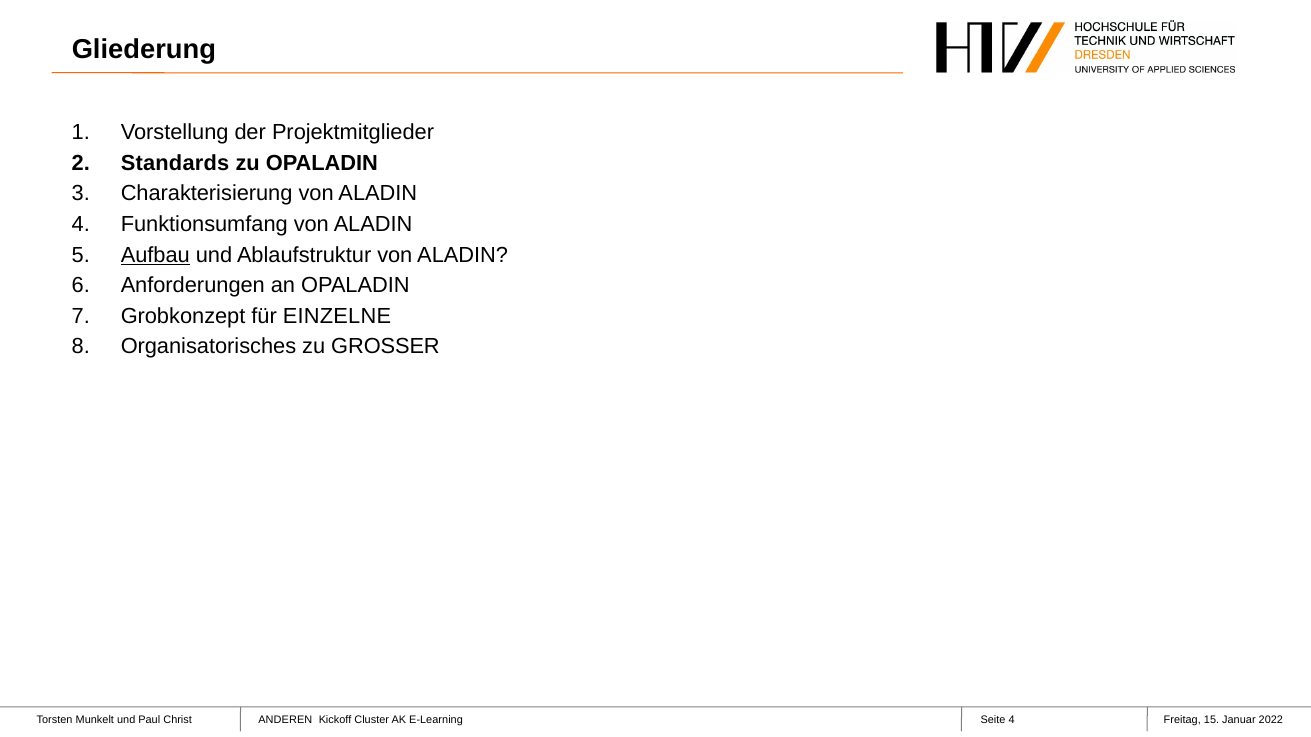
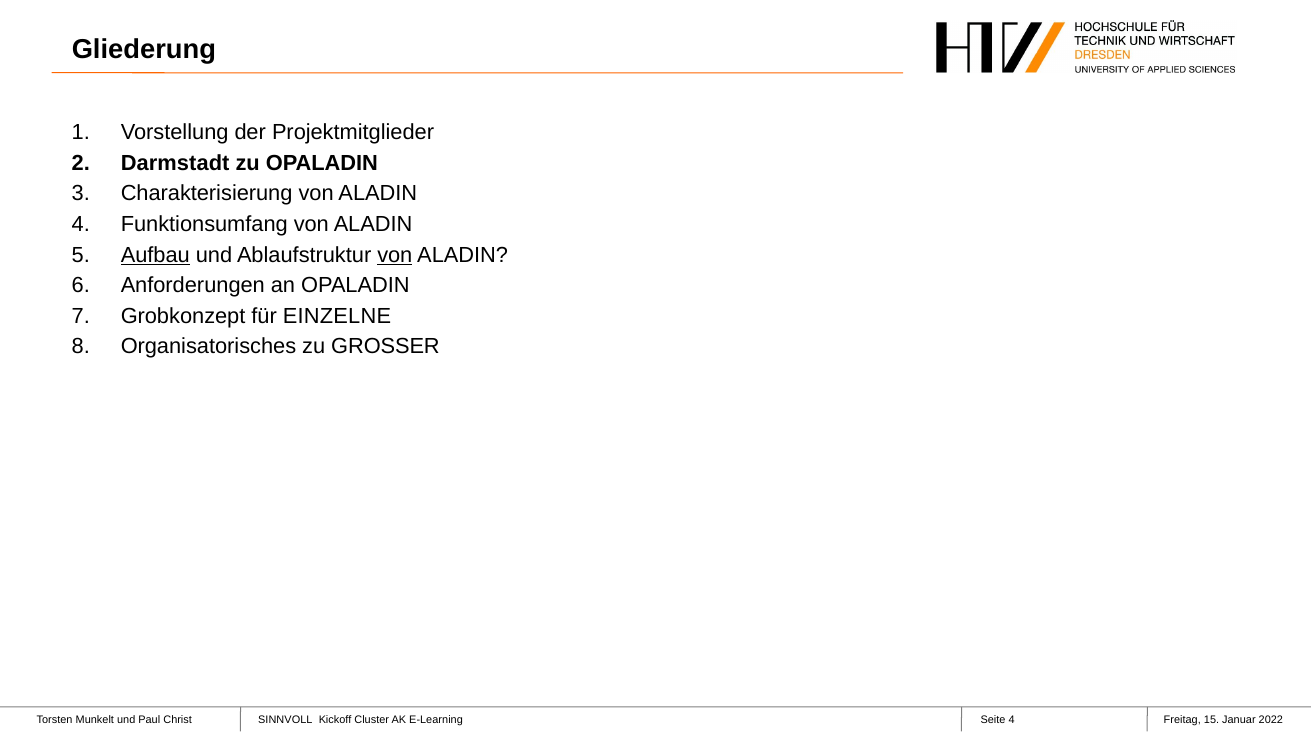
Standards: Standards -> Darmstadt (175, 163)
von underline: none -> present (395, 255)
ANDEREN: ANDEREN -> SINNVOLL (285, 721)
